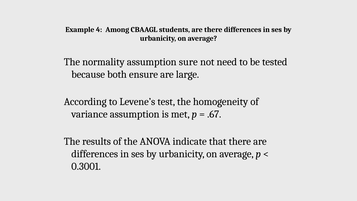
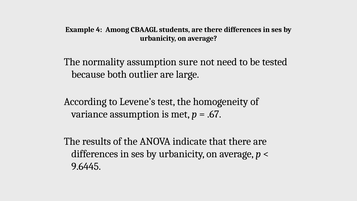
ensure: ensure -> outlier (143, 74)
0.3001: 0.3001 -> 9.6445 (86, 166)
